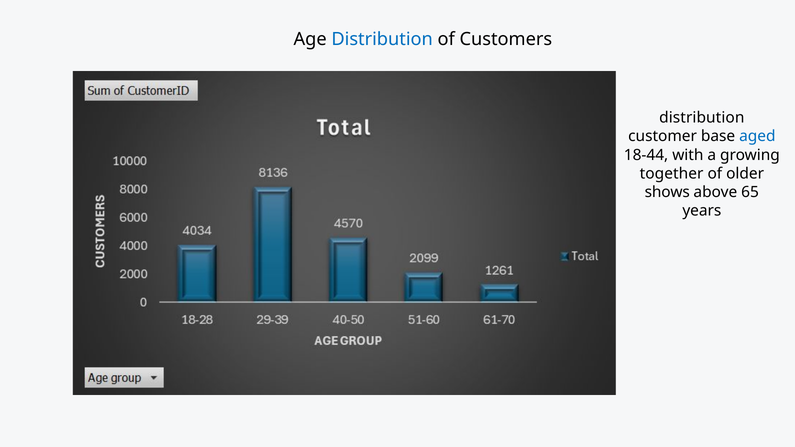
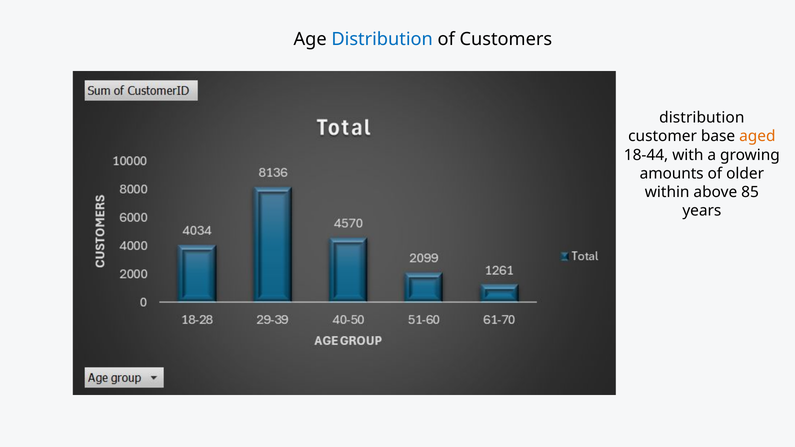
aged colour: blue -> orange (757, 136)
together: together -> amounts (672, 174)
shows: shows -> within (667, 192)
65: 65 -> 85 (750, 192)
